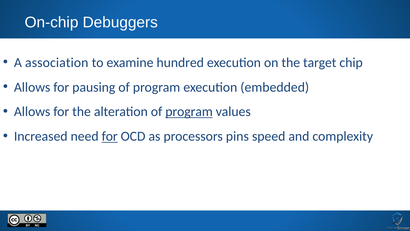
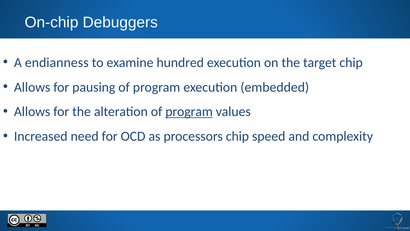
association: association -> endianness (57, 62)
for underline: present -> none (110, 136)
processors pins: pins -> chip (237, 136)
